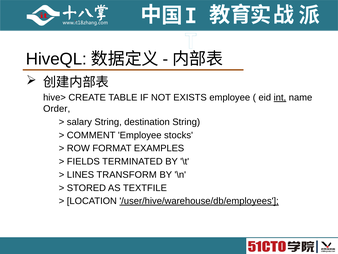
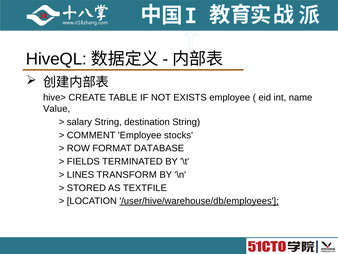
int underline: present -> none (280, 97)
Order: Order -> Value (57, 109)
EXAMPLES: EXAMPLES -> DATABASE (159, 148)
